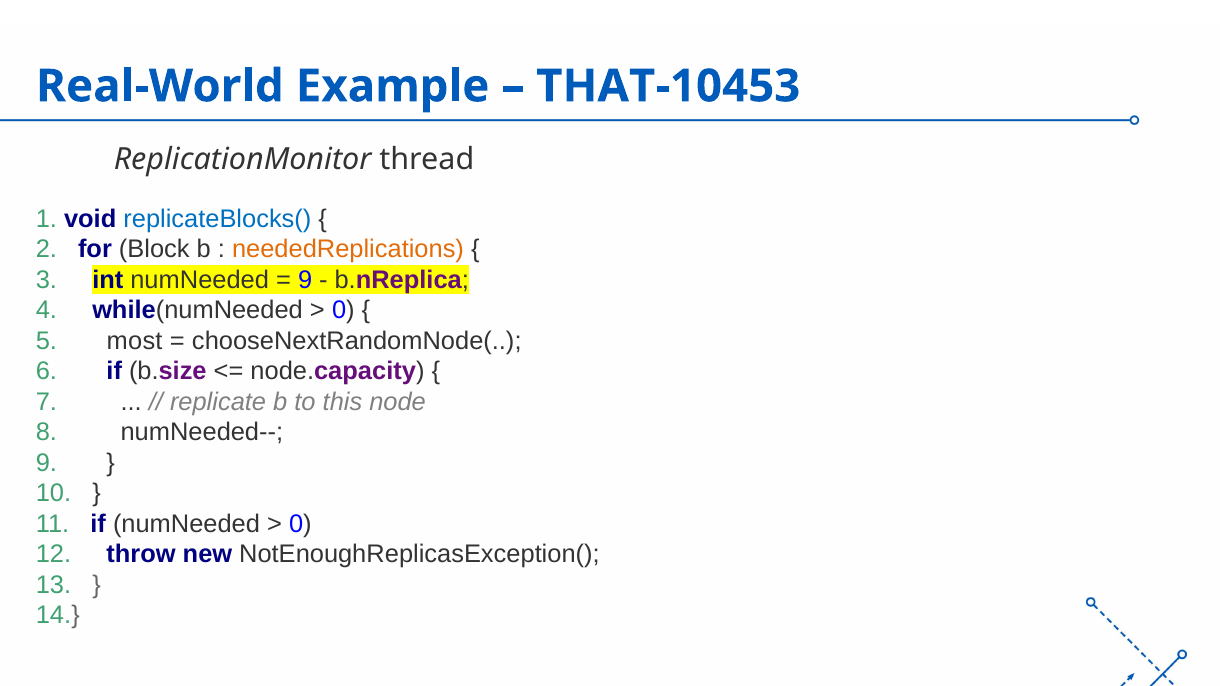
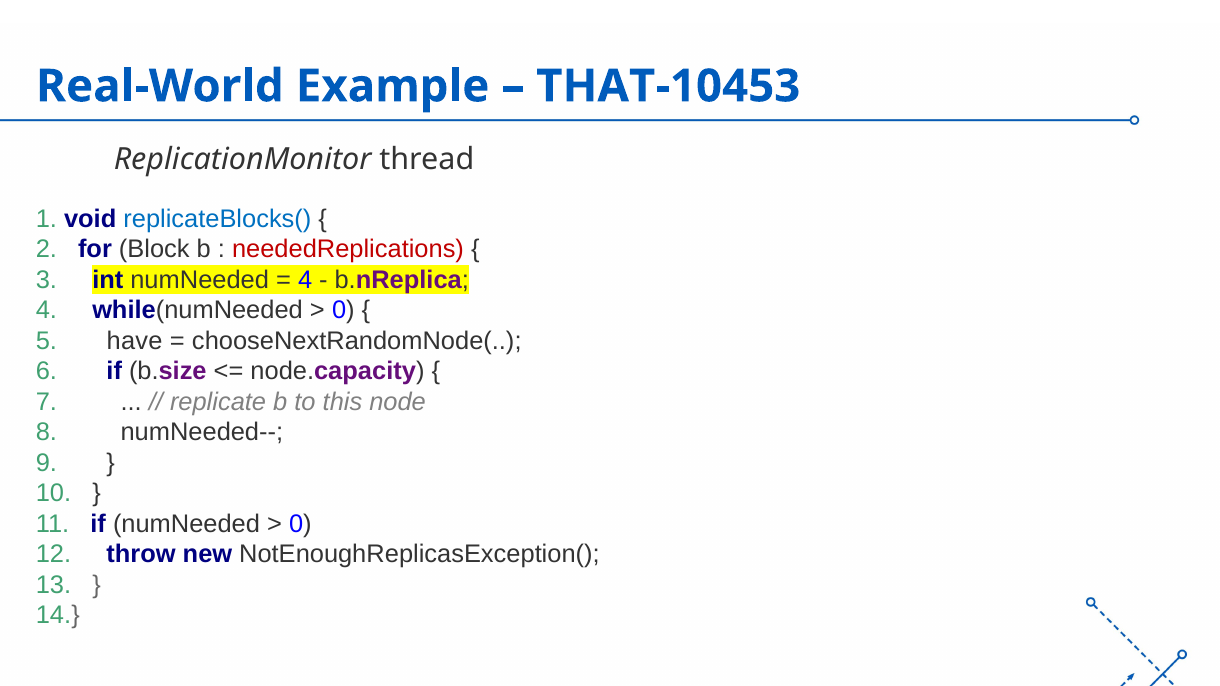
neededReplications colour: orange -> red (348, 250)
9: 9 -> 4 (305, 280)
most: most -> have (135, 341)
